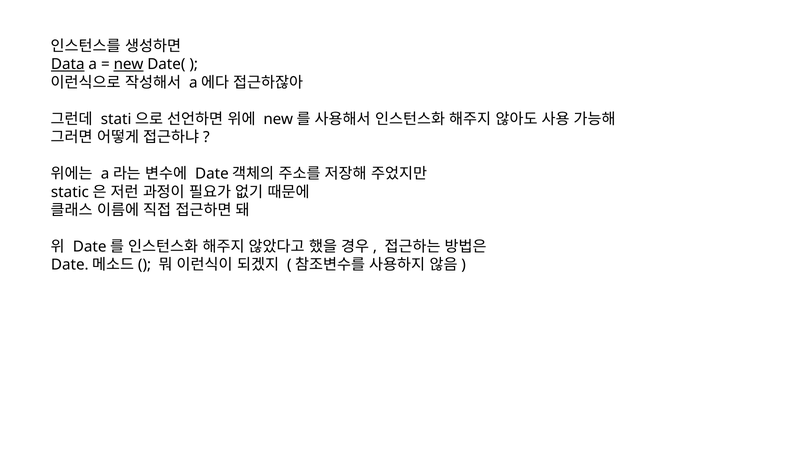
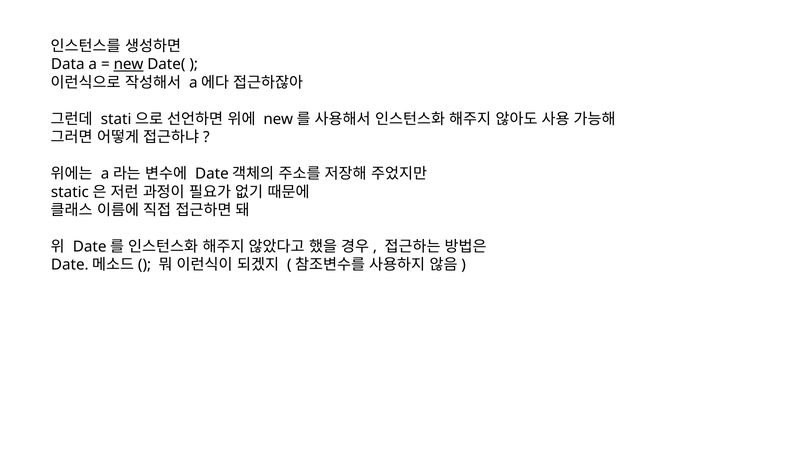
Data underline: present -> none (68, 64)
